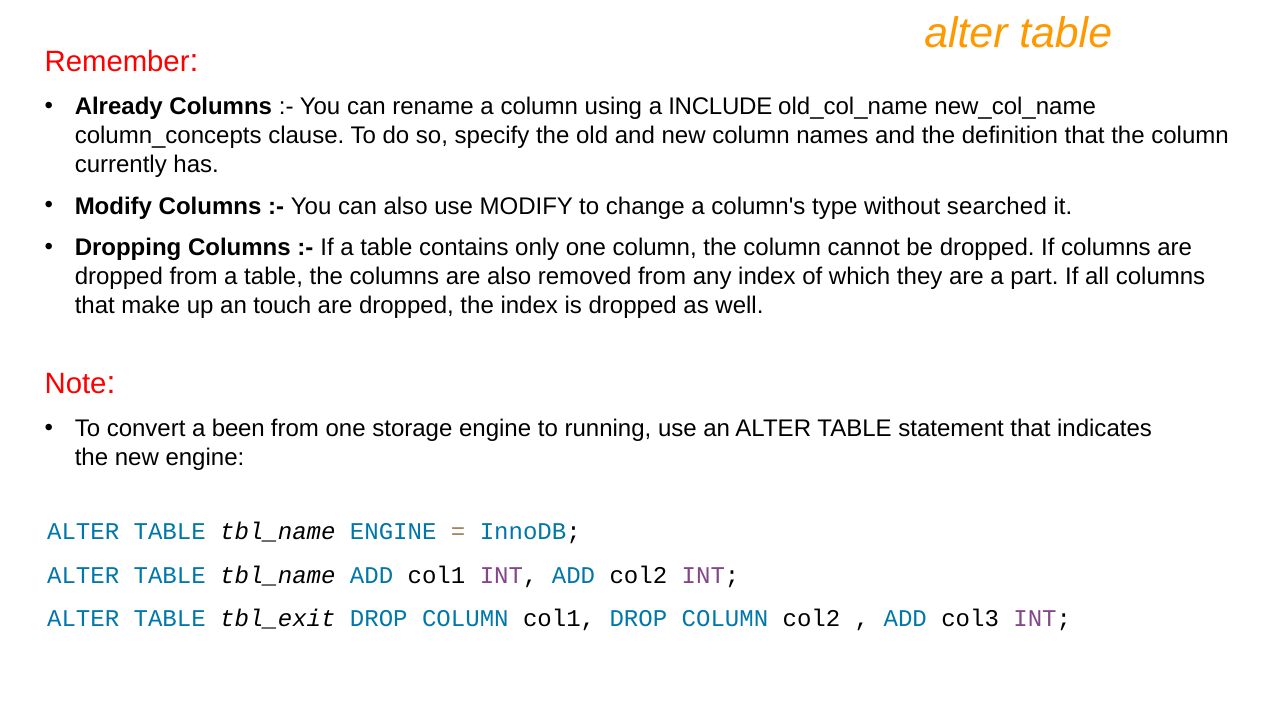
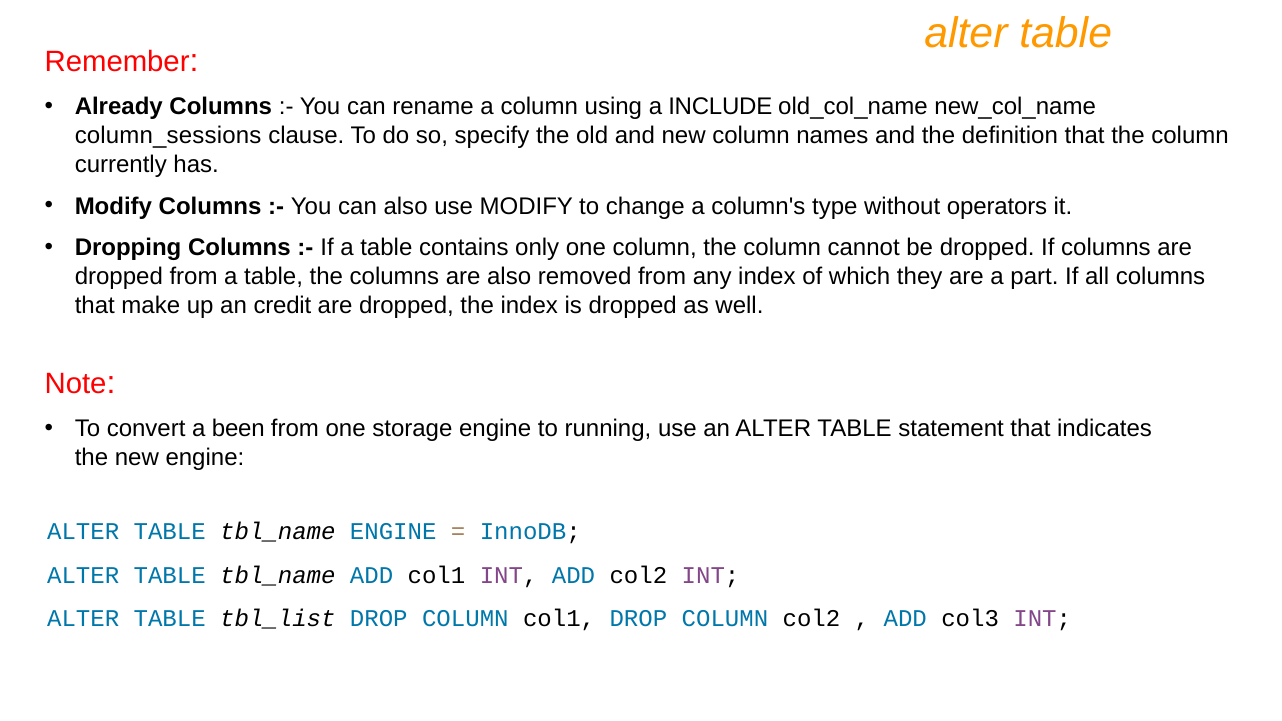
column_concepts: column_concepts -> column_sessions (168, 136)
searched: searched -> operators (997, 206)
touch: touch -> credit (282, 306)
tbl_exit: tbl_exit -> tbl_list (278, 619)
